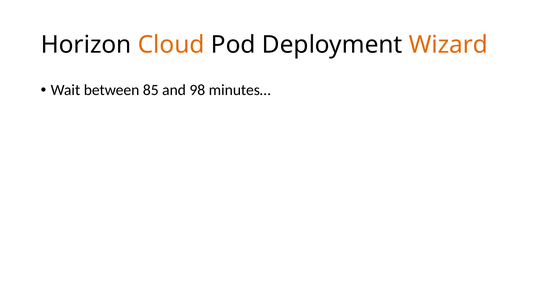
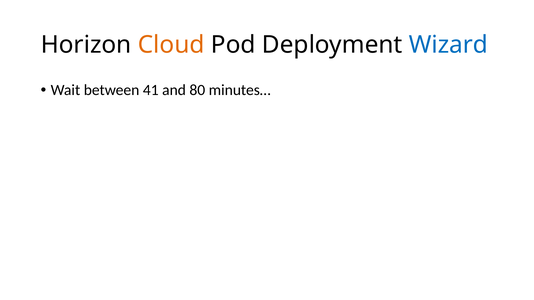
Wizard colour: orange -> blue (448, 45)
85: 85 -> 41 (151, 90)
98: 98 -> 80 (197, 90)
